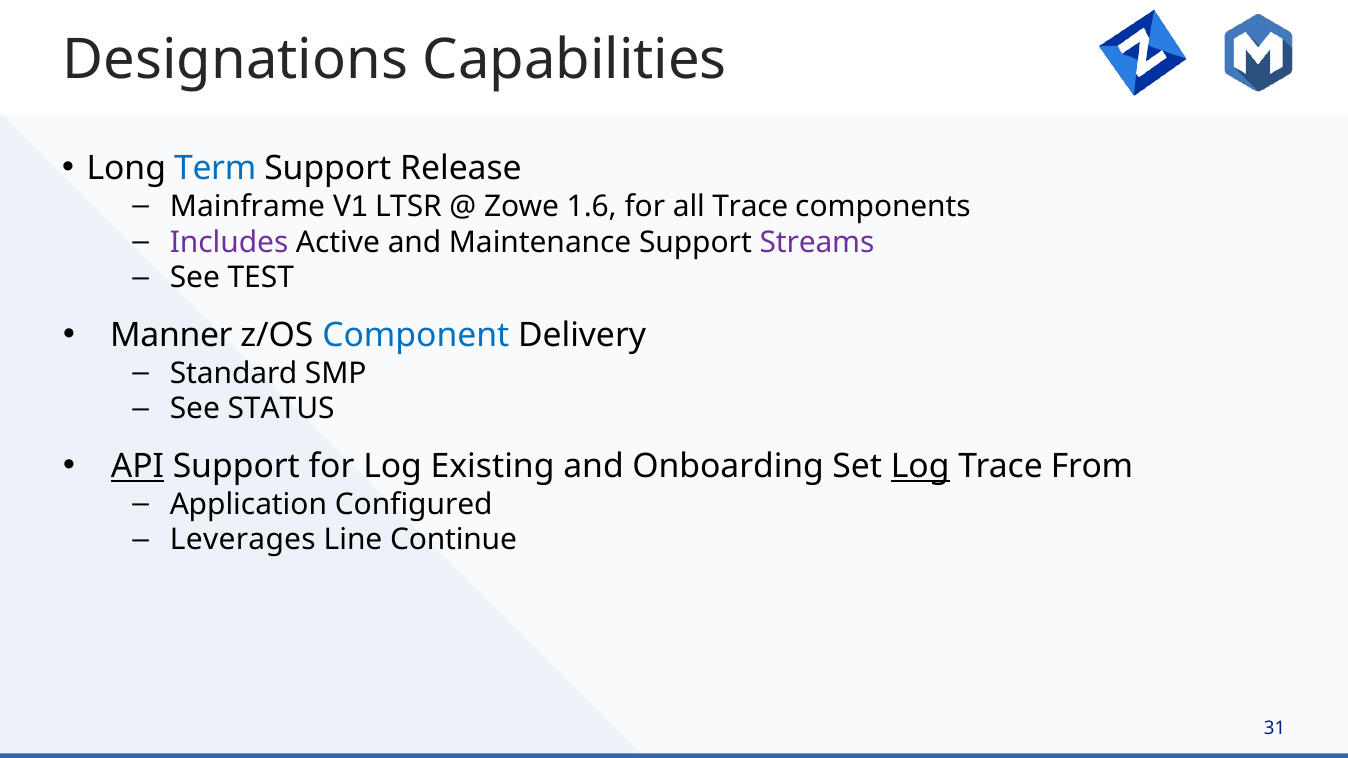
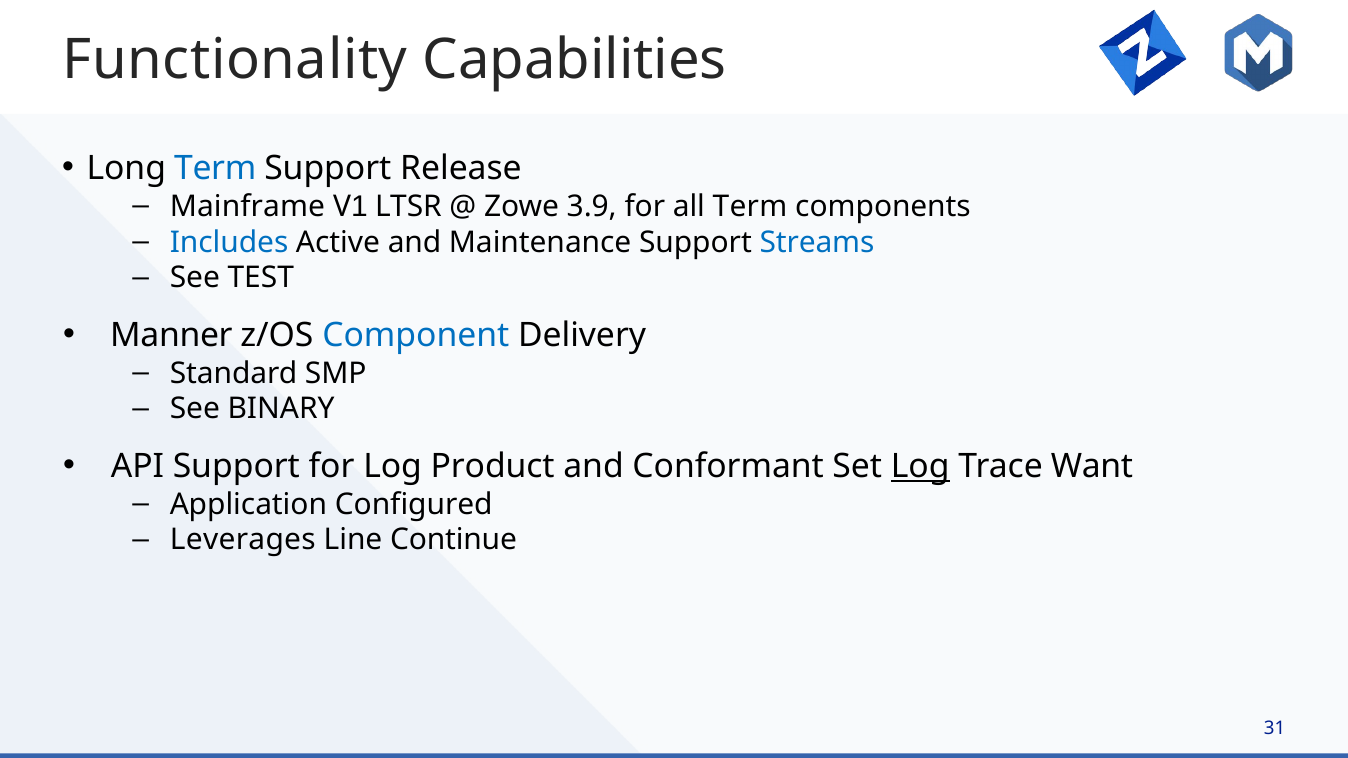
Designations: Designations -> Functionality (235, 60)
1.6: 1.6 -> 3.9 (592, 206)
all Trace: Trace -> Term (750, 206)
Includes colour: purple -> blue (229, 242)
Streams colour: purple -> blue (817, 242)
STATUS: STATUS -> BINARY (281, 409)
API underline: present -> none (137, 466)
Existing: Existing -> Product (493, 466)
Onboarding: Onboarding -> Conformant (728, 466)
From: From -> Want (1092, 466)
